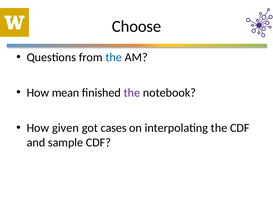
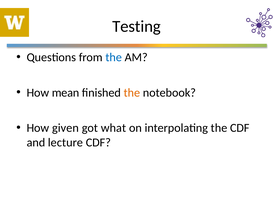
Choose: Choose -> Testing (137, 26)
the colour: purple -> orange (132, 92)
cases: cases -> what (113, 128)
sample: sample -> lecture (65, 142)
